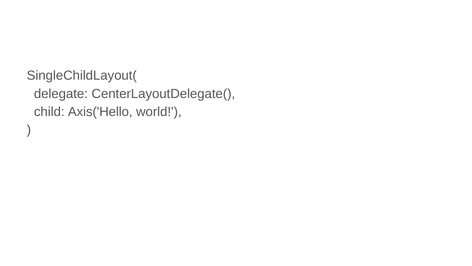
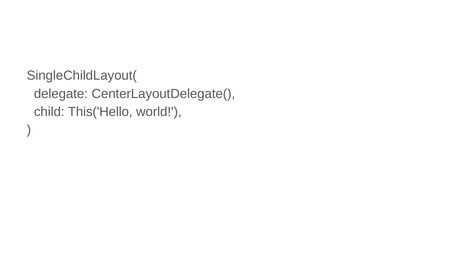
Axis('Hello: Axis('Hello -> This('Hello (100, 112)
